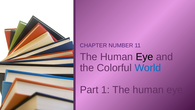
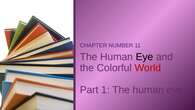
World colour: blue -> red (148, 68)
